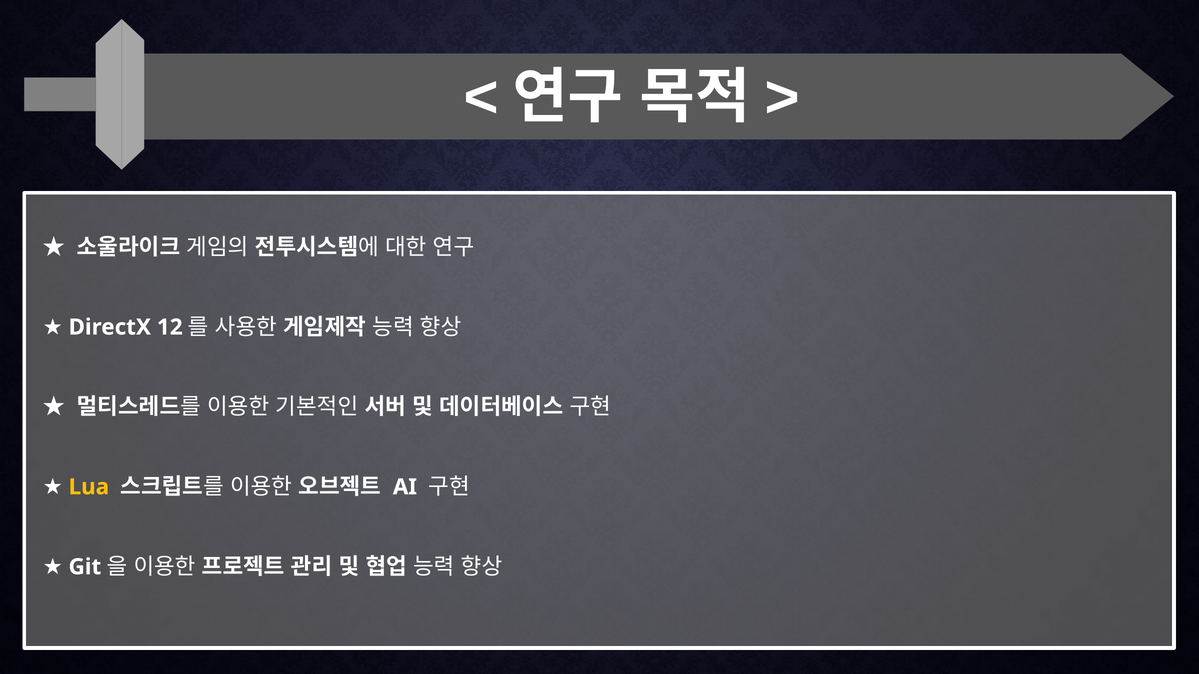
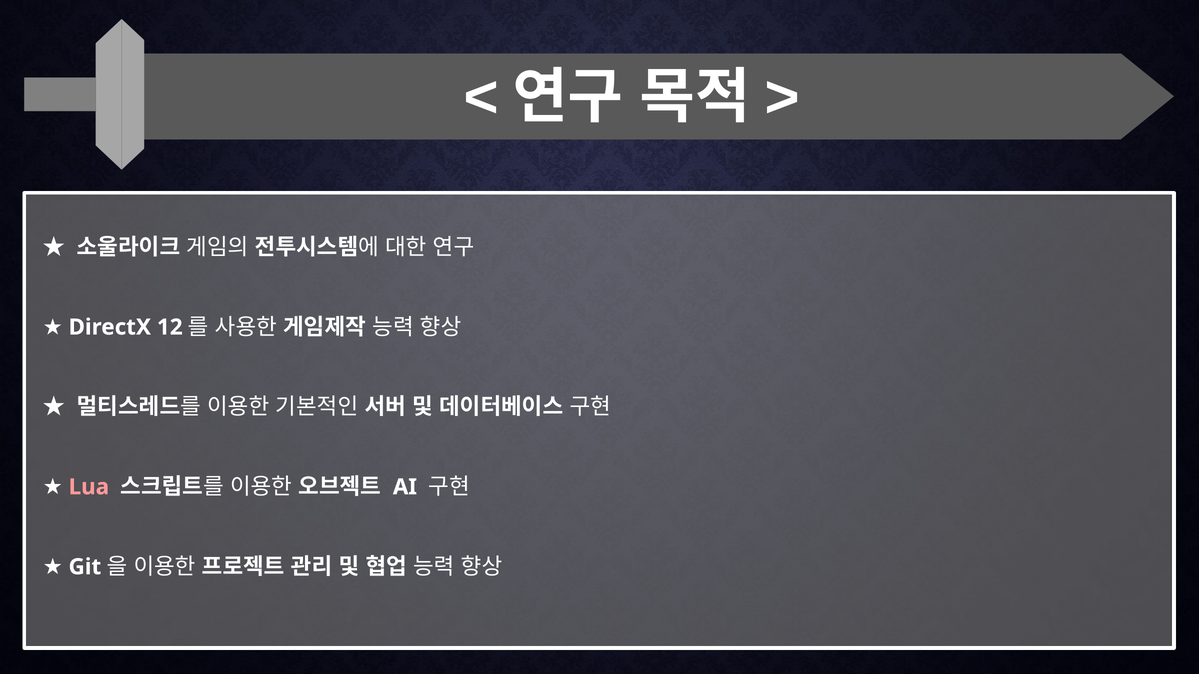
Lua colour: yellow -> pink (89, 487)
